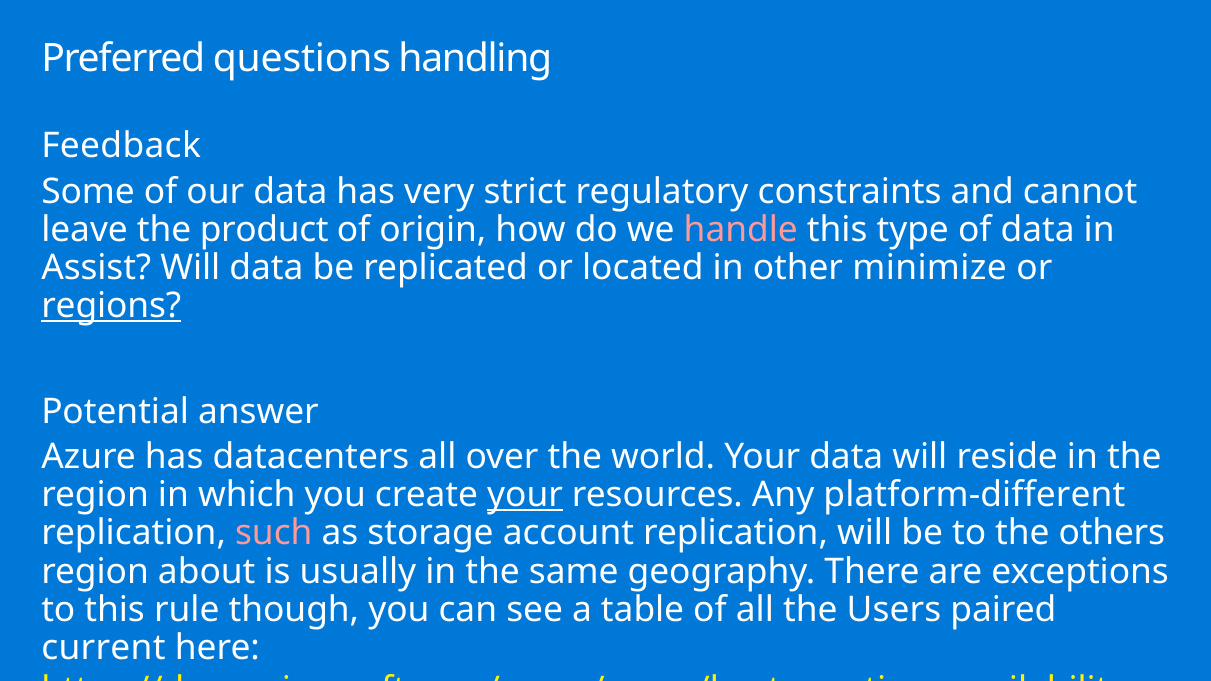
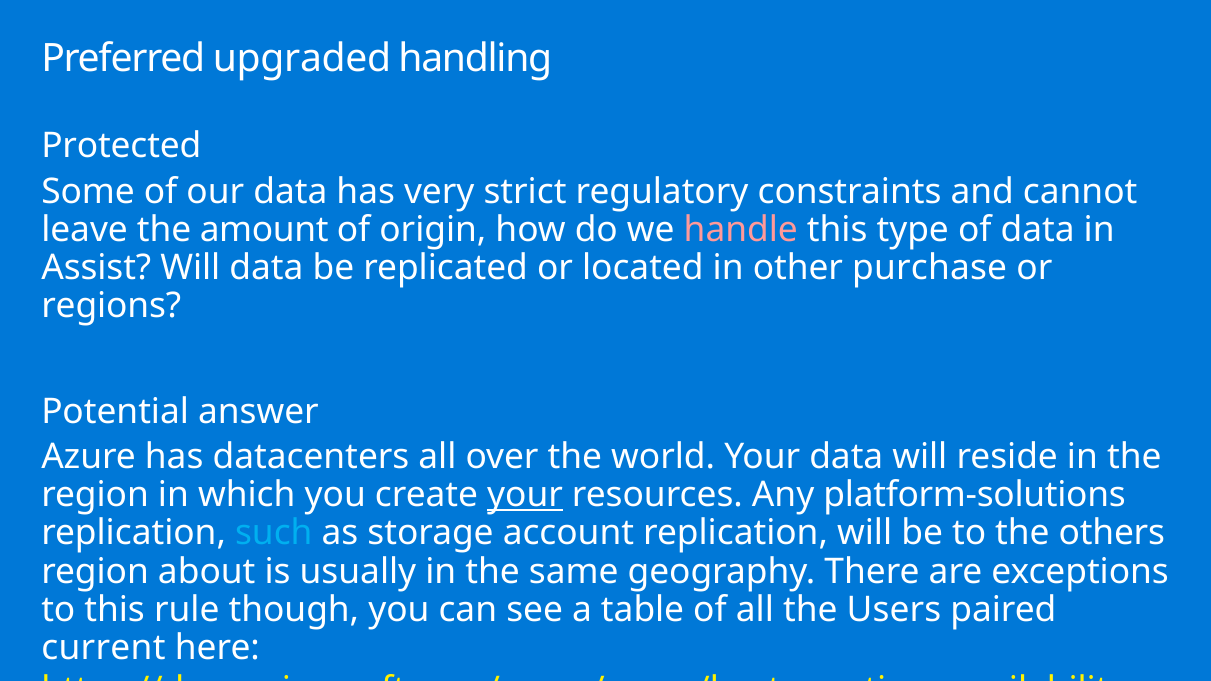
questions: questions -> upgraded (302, 59)
Feedback: Feedback -> Protected (121, 146)
product: product -> amount (264, 230)
minimize: minimize -> purchase (930, 268)
regions underline: present -> none (111, 306)
platform-different: platform-different -> platform-solutions (975, 495)
such colour: pink -> light blue (274, 533)
